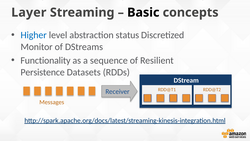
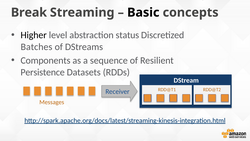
Layer: Layer -> Break (29, 12)
Higher colour: blue -> black (34, 35)
Monitor: Monitor -> Batches (37, 47)
Functionality: Functionality -> Components (45, 60)
